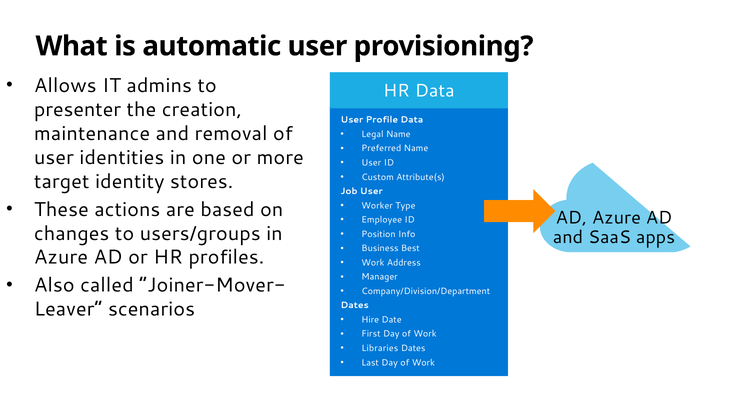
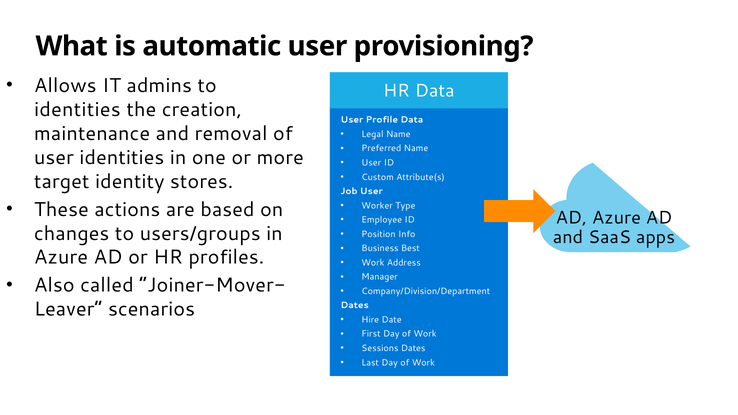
presenter: presenter -> identities (77, 110)
Libraries: Libraries -> Sessions (380, 348)
